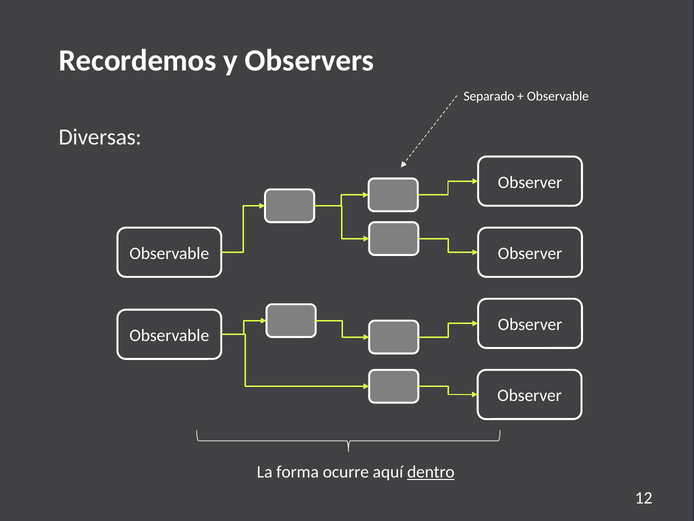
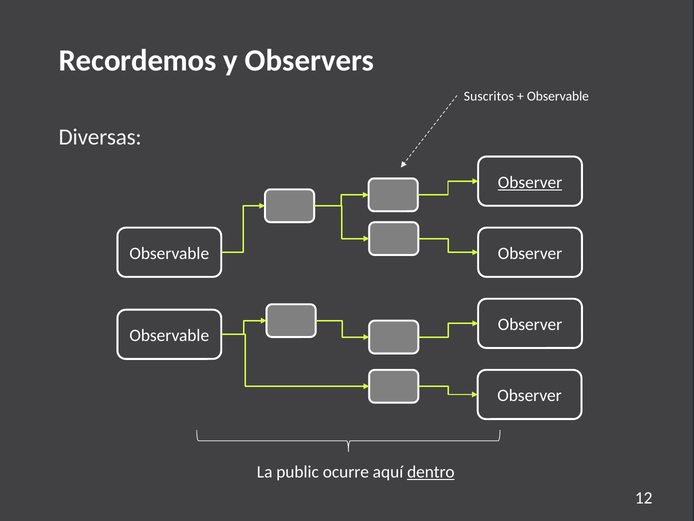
Separado: Separado -> Suscritos (489, 96)
Observer underline: none -> present (530, 182)
forma: forma -> public (298, 472)
